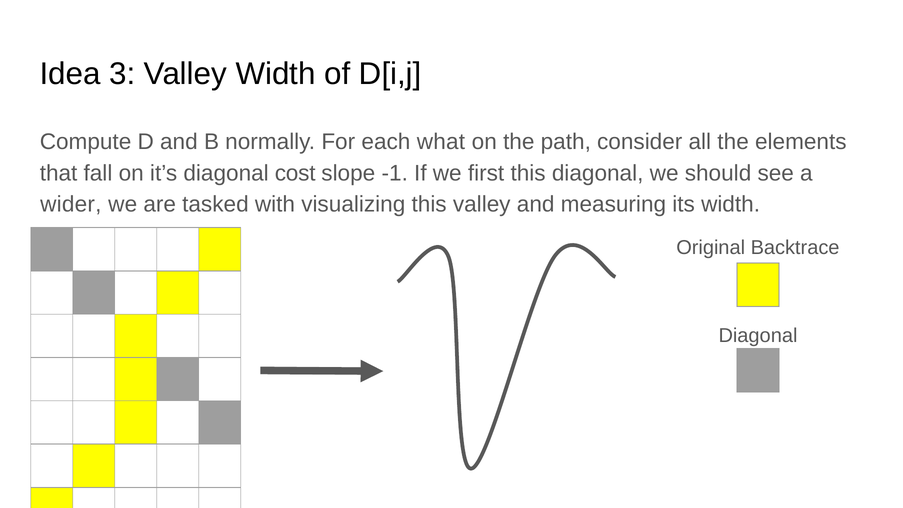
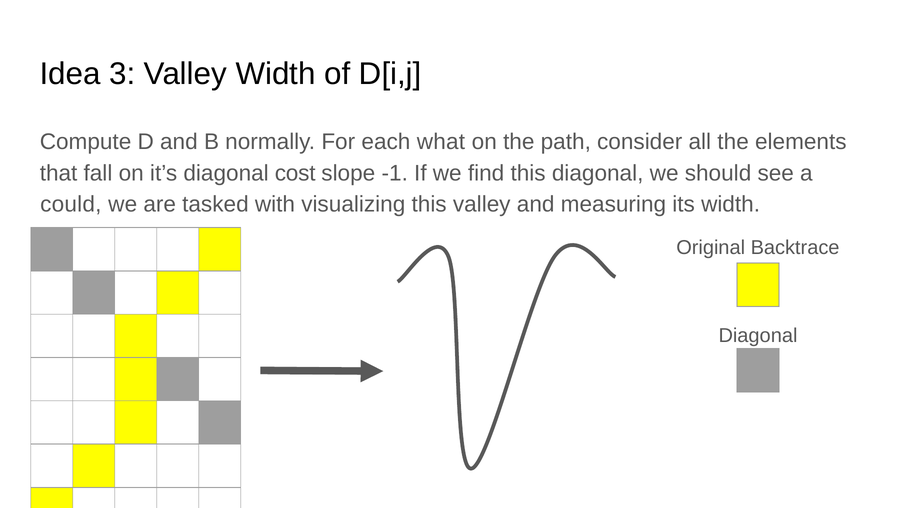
first: first -> find (486, 173)
wider: wider -> could (71, 204)
